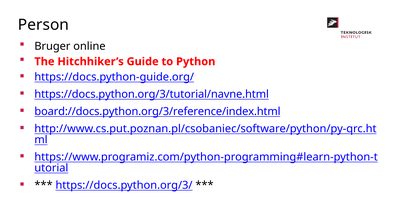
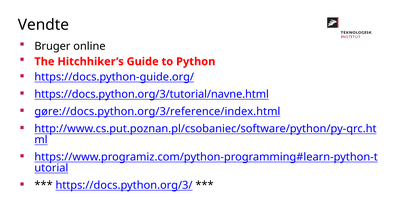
Person: Person -> Vendte (43, 25)
board://docs.python.org/3/reference/index.html: board://docs.python.org/3/reference/index.html -> gøre://docs.python.org/3/reference/index.html (157, 112)
